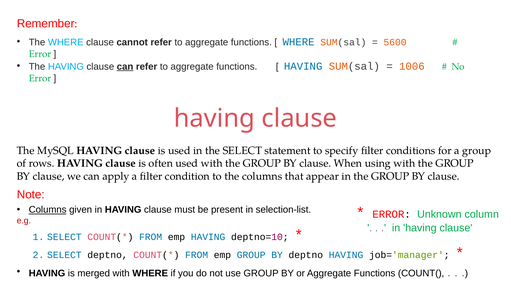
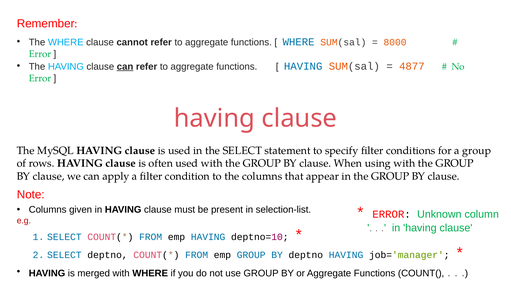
5600: 5600 -> 8000 (395, 42)
1006: 1006 -> 4877 (412, 66)
Columns underline: present -> none (48, 209)
